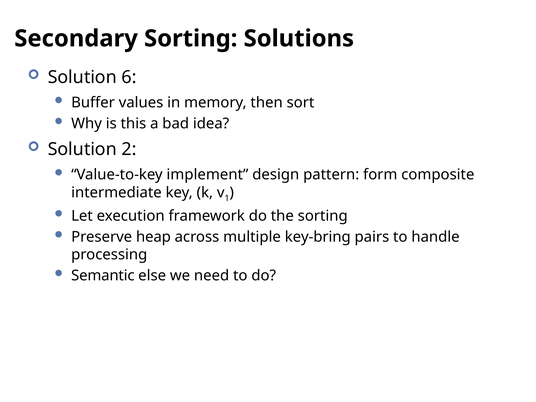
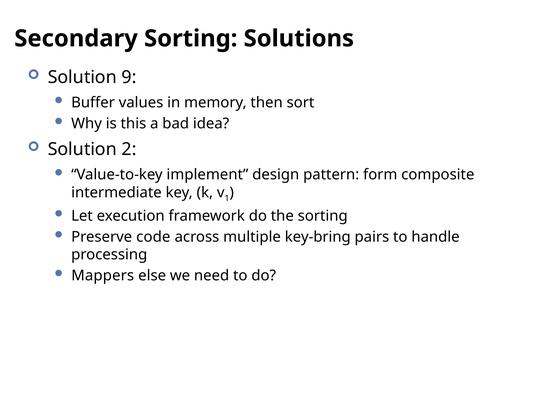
6: 6 -> 9 (129, 77)
heap: heap -> code (153, 237)
Semantic: Semantic -> Mappers (103, 276)
